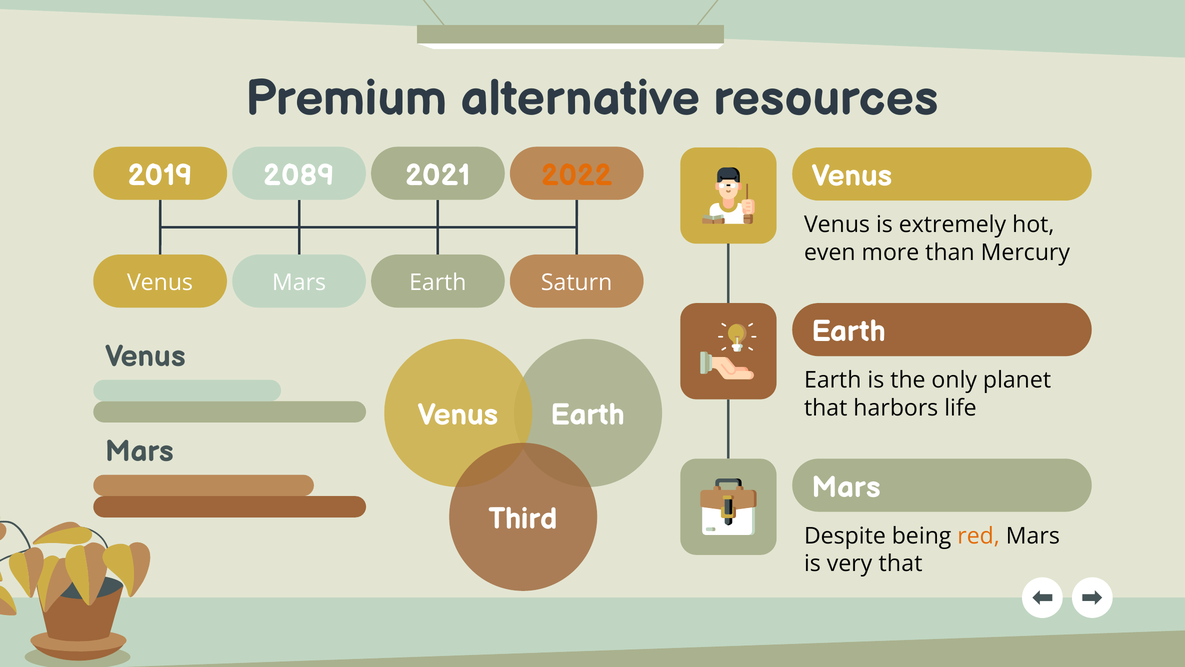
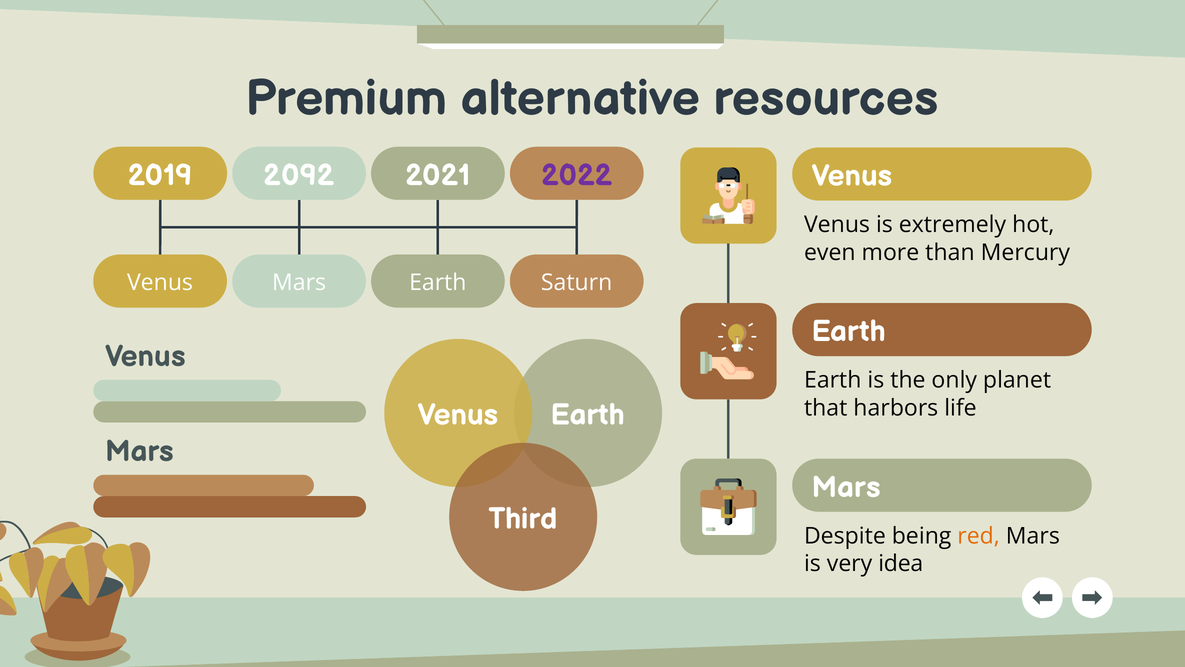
2089: 2089 -> 2092 (299, 175)
2022 colour: orange -> purple (577, 175)
very that: that -> idea (901, 563)
